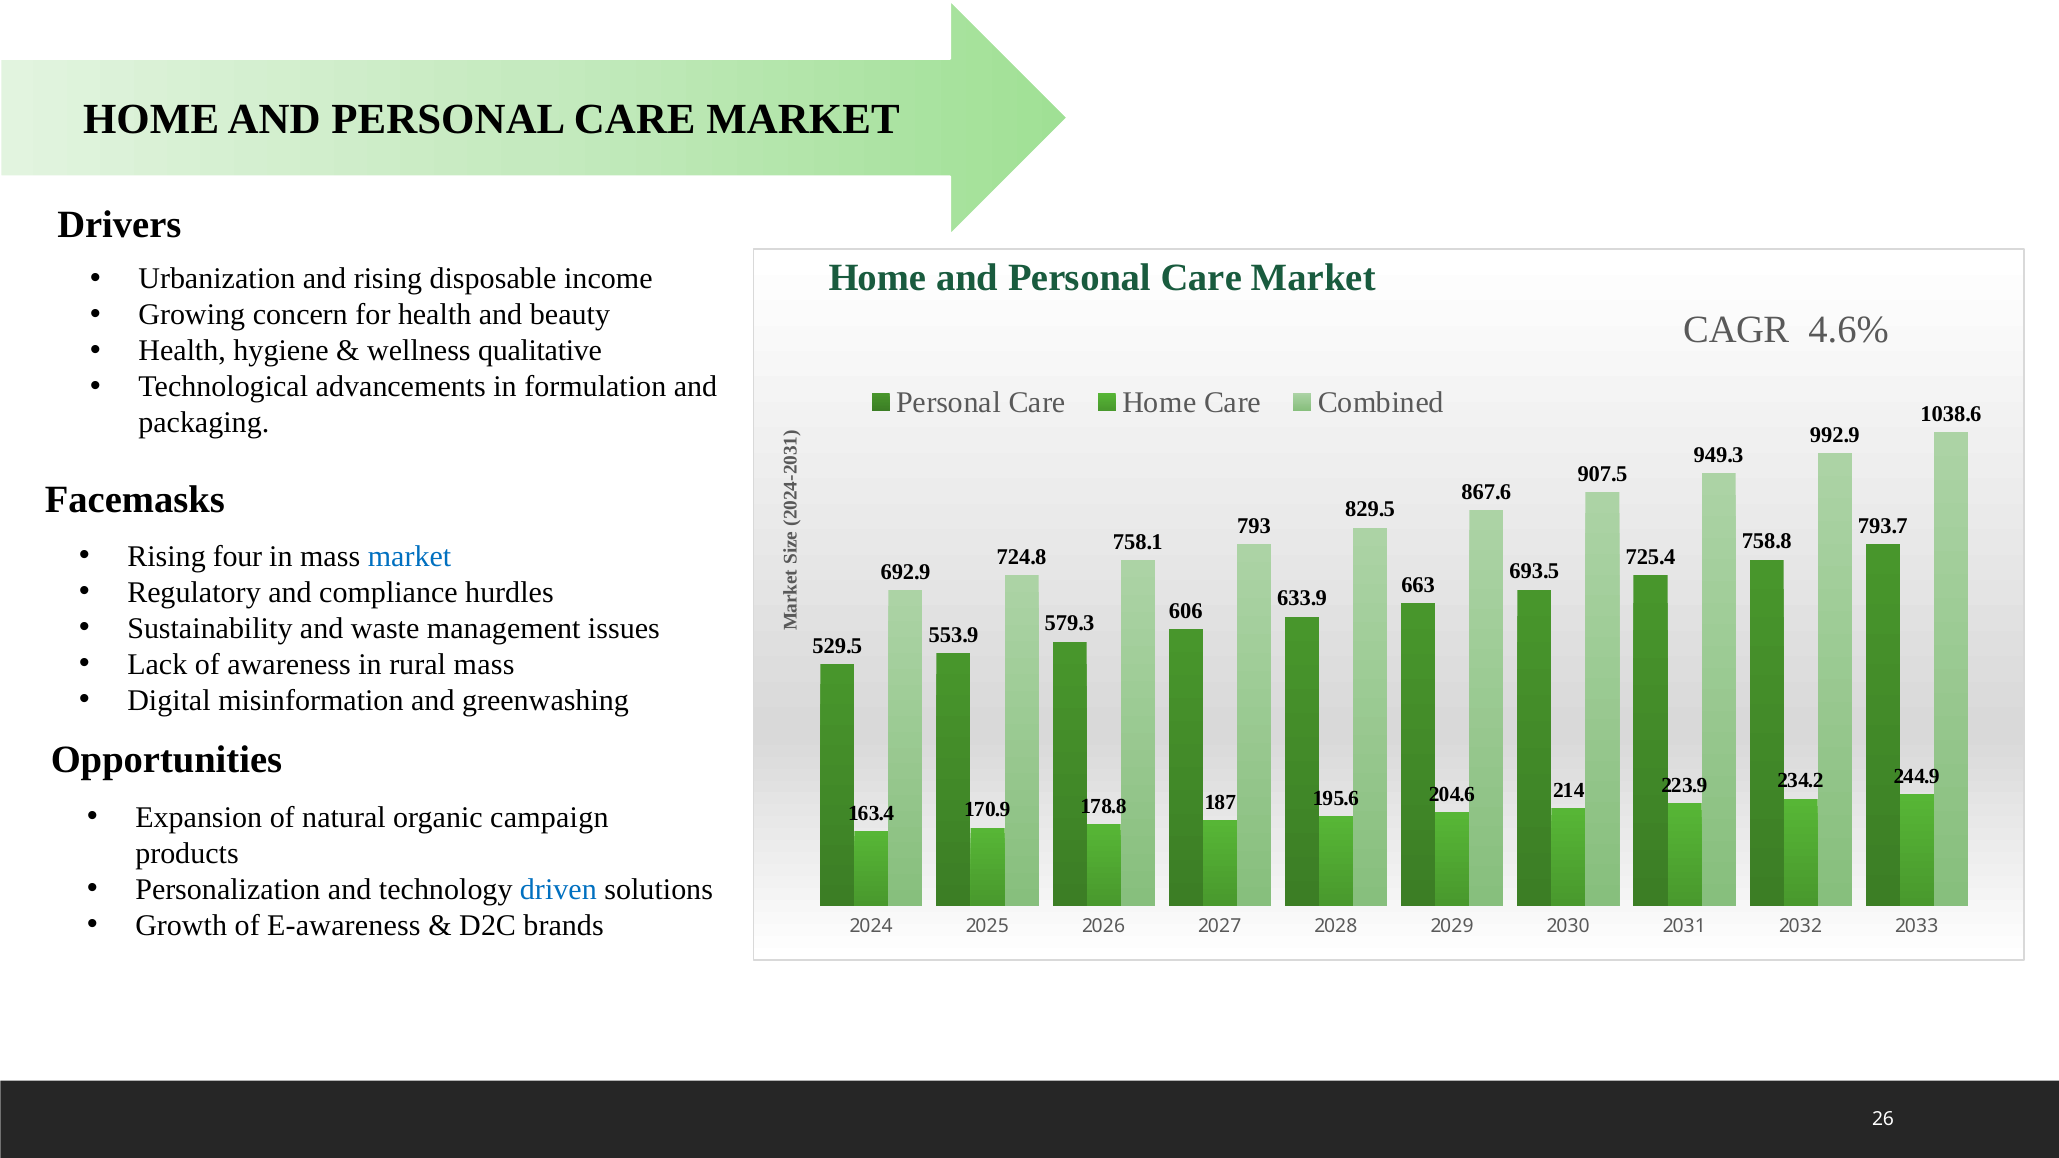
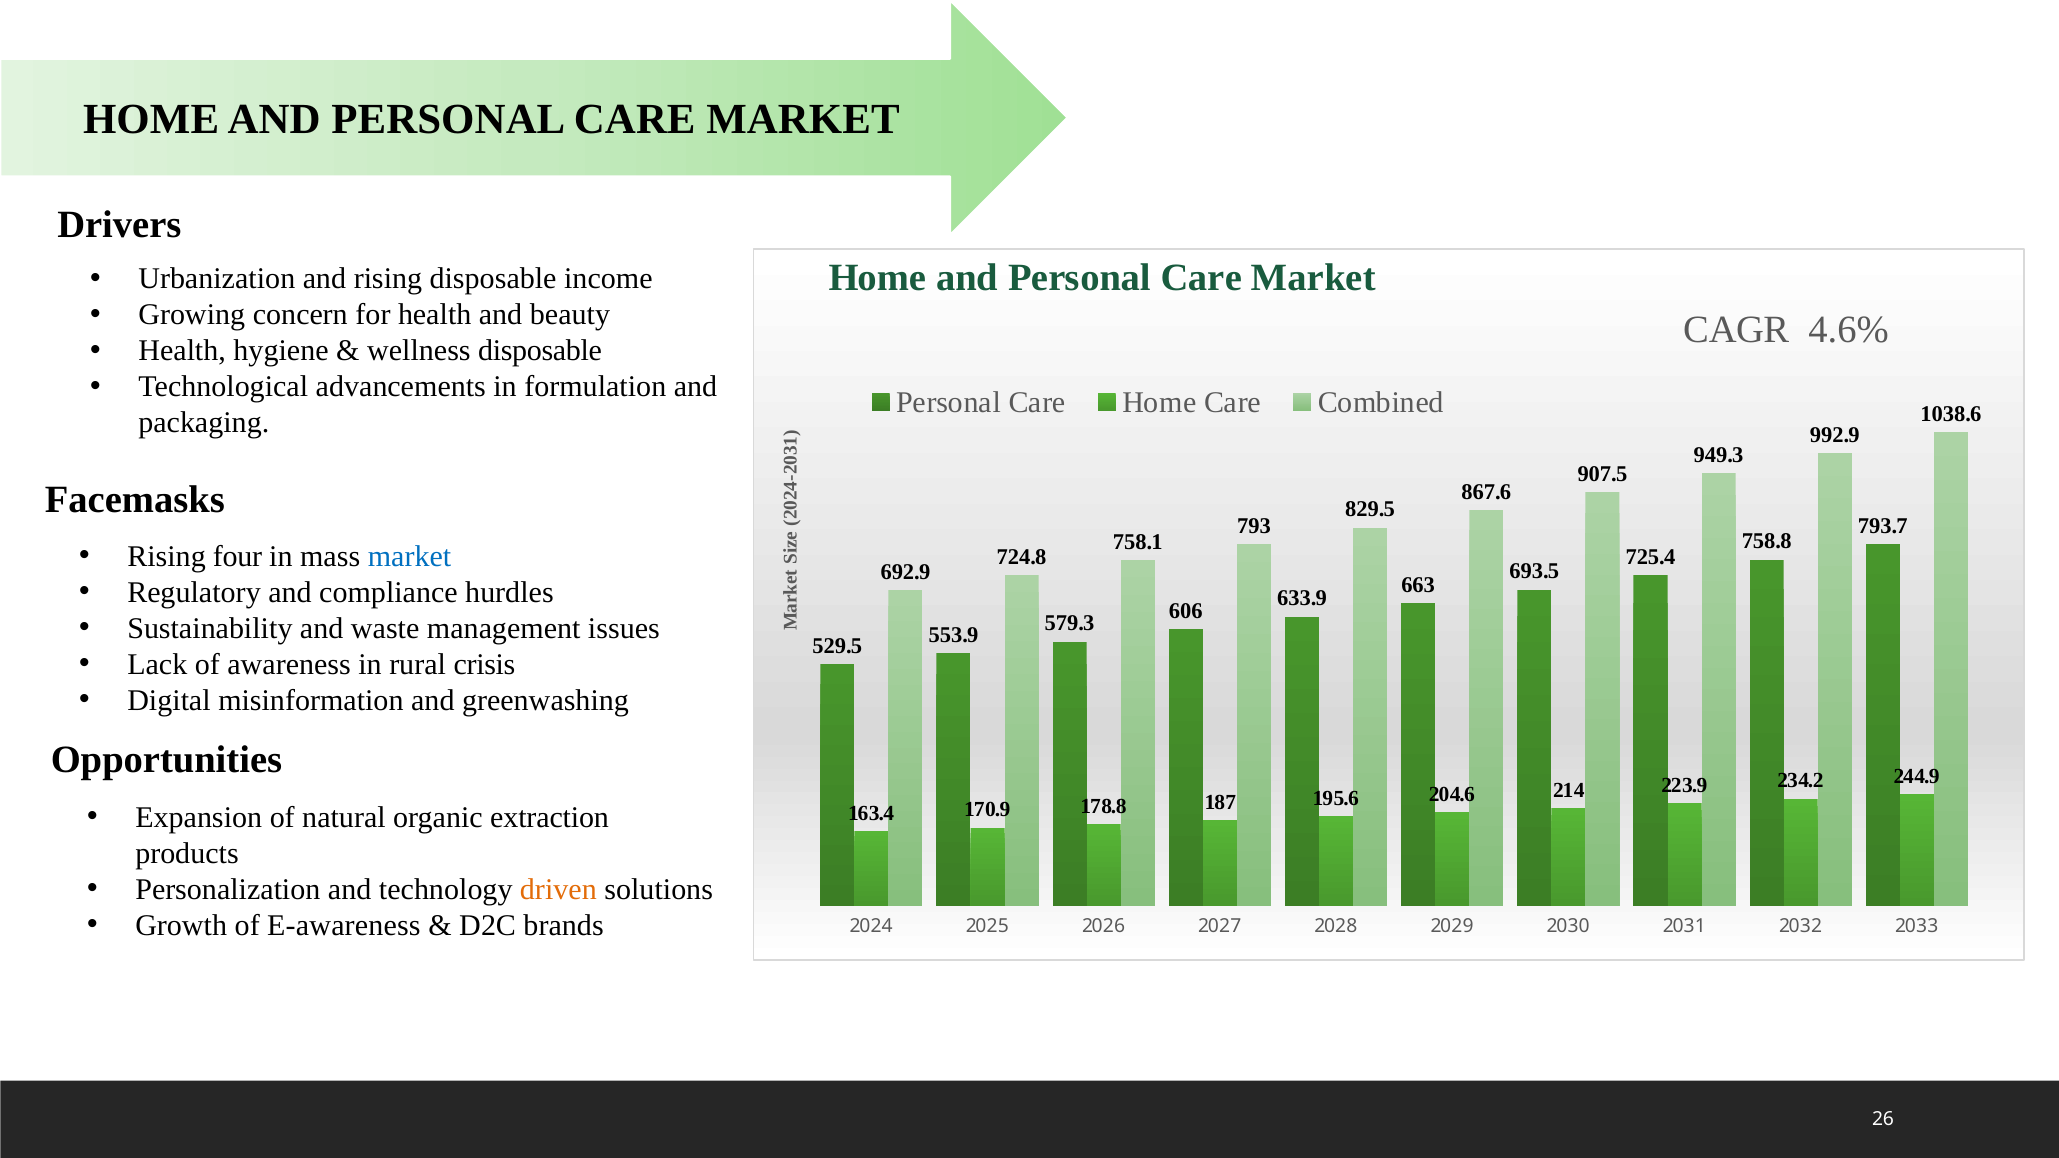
wellness qualitative: qualitative -> disposable (540, 351)
rural mass: mass -> crisis (484, 665)
campaign: campaign -> extraction (550, 817)
driven colour: blue -> orange (558, 889)
